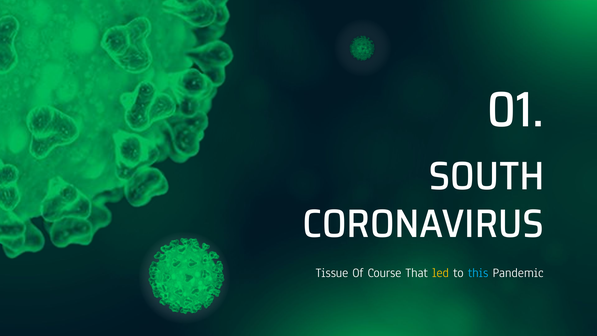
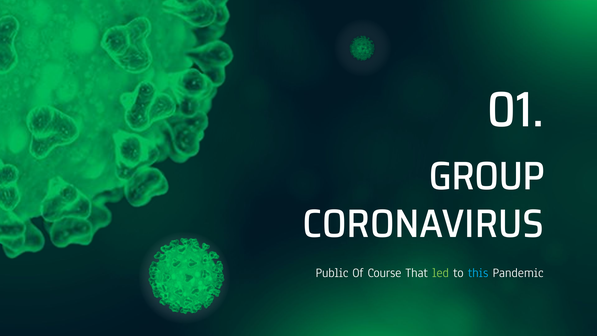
SOUTH: SOUTH -> GROUP (487, 176)
Tissue: Tissue -> Public (332, 273)
led colour: yellow -> light green (441, 273)
